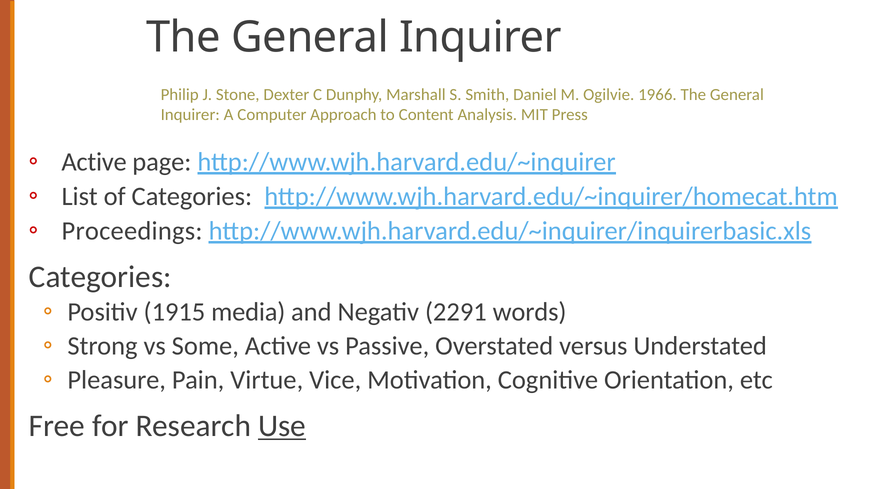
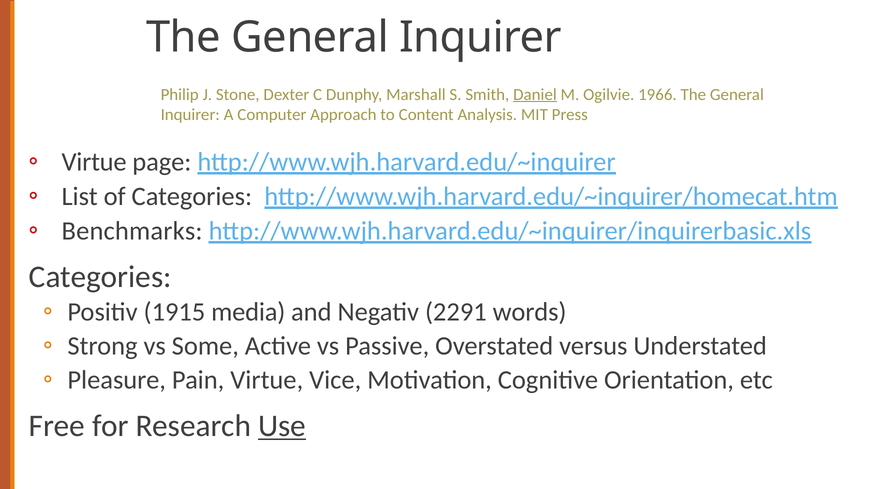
Daniel underline: none -> present (535, 94)
Active: Active -> Virtue (94, 162)
Proceedings: Proceedings -> Benchmarks (132, 231)
